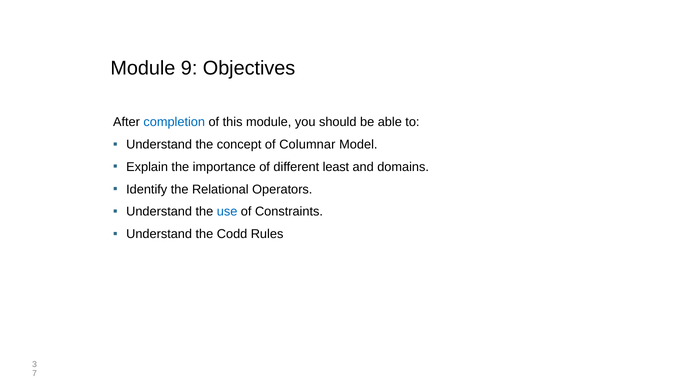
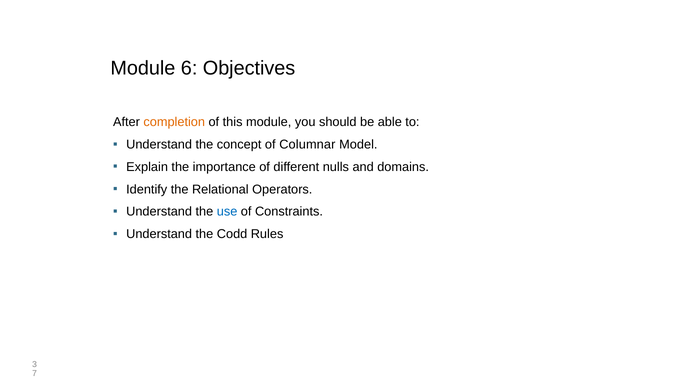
9: 9 -> 6 (189, 68)
completion colour: blue -> orange (174, 122)
least: least -> nulls (336, 167)
